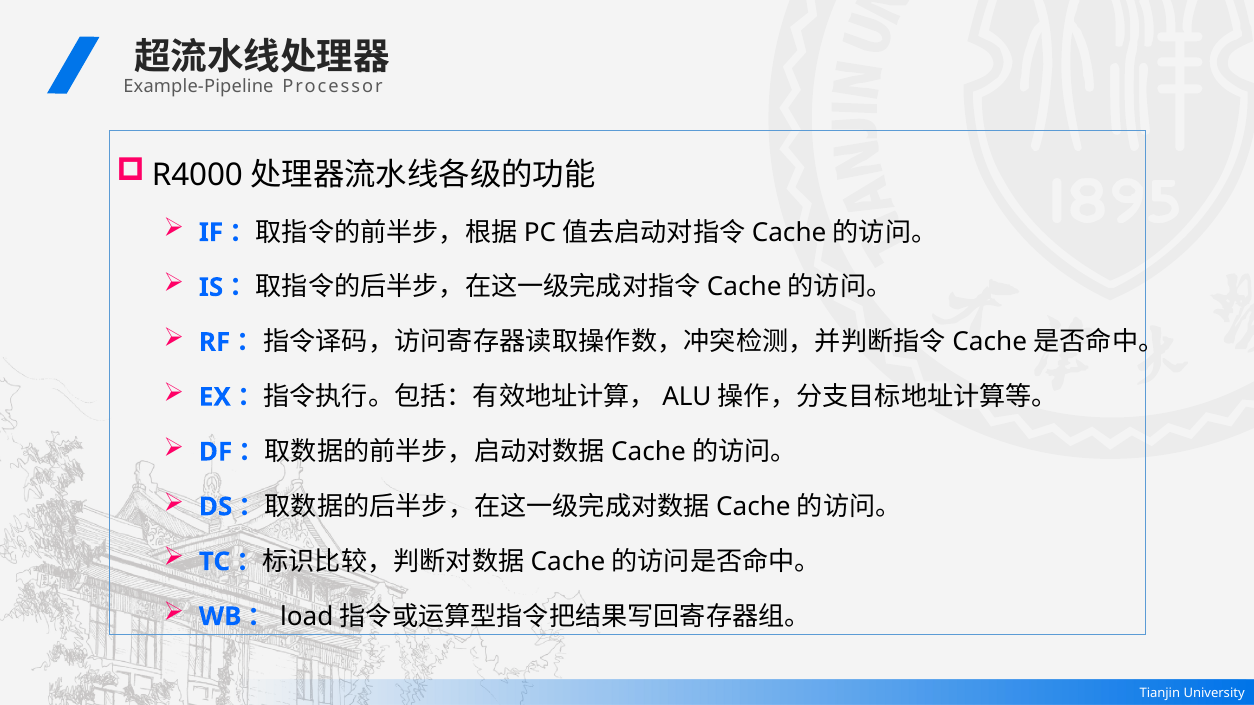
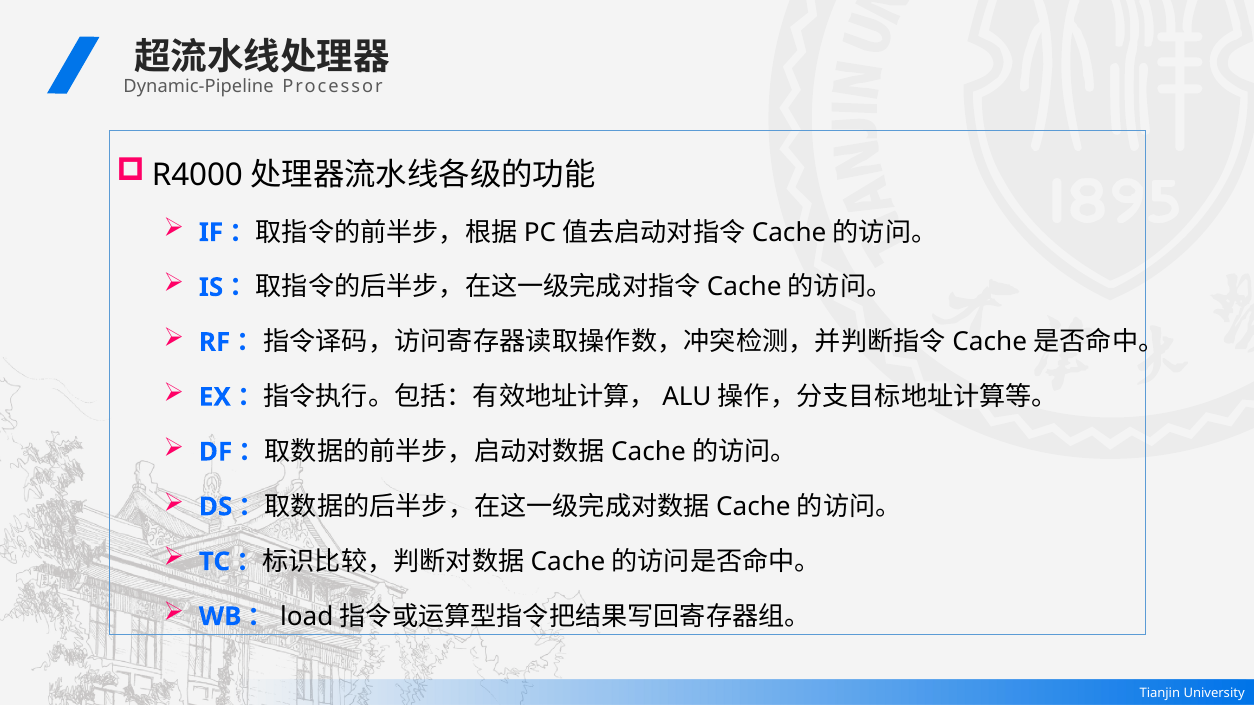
Example-Pipeline: Example-Pipeline -> Dynamic-Pipeline (199, 86)
